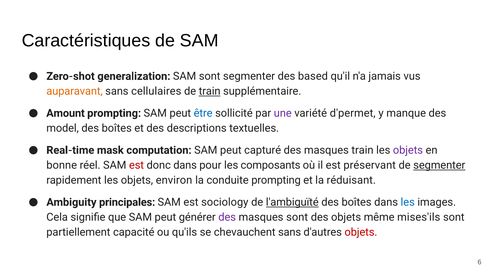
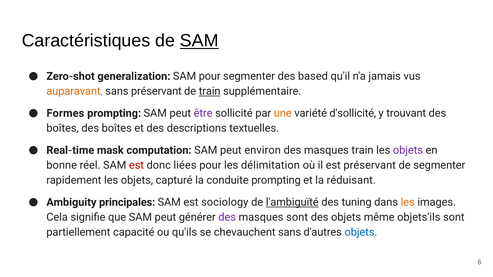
SAM underline: none -> present (199, 41)
SAM sont: sont -> pour (210, 76)
sans cellulaires: cellulaires -> préservant (156, 91)
Amount: Amount -> Formes (65, 113)
être colour: blue -> purple (203, 113)
une colour: purple -> orange (283, 113)
d'permet: d'permet -> d'sollicité (353, 113)
manque: manque -> trouvant (406, 113)
model: model -> boîtes (63, 128)
capturé: capturé -> environ (263, 150)
donc dans: dans -> liées (185, 165)
composants: composants -> délimitation (270, 165)
segmenter underline: present -> none (439, 165)
environ: environ -> capturé (174, 181)
boîtes: boîtes -> tuning (357, 202)
les colour: blue -> orange (408, 202)
mises'ils: mises'ils -> objets'ils (419, 218)
objets colour: red -> blue (361, 233)
